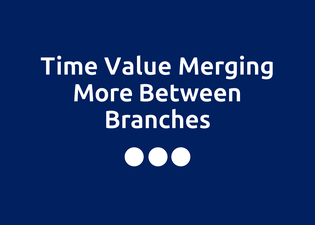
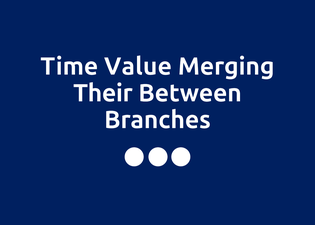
More: More -> Their (103, 93)
